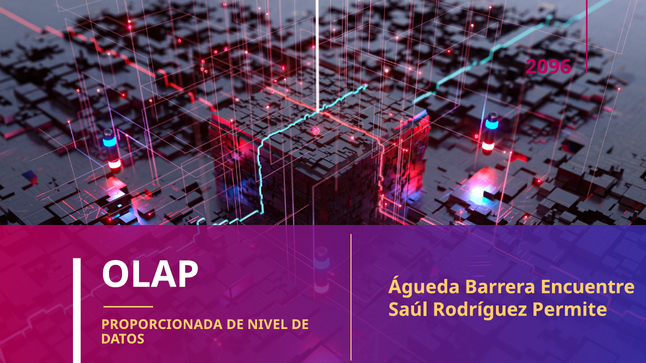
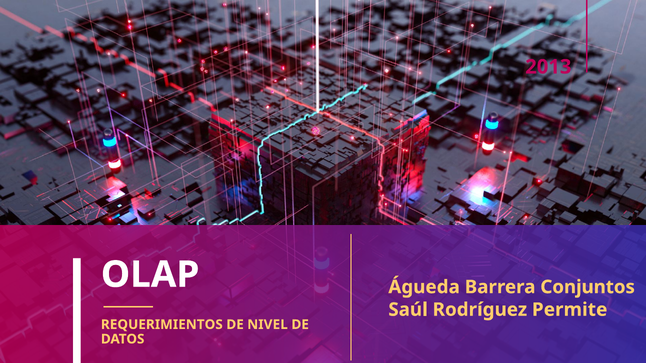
2096: 2096 -> 2013 (548, 67)
Encuentre: Encuentre -> Conjuntos (588, 287)
PROPORCIONADA: PROPORCIONADA -> REQUERIMIENTOS (162, 325)
